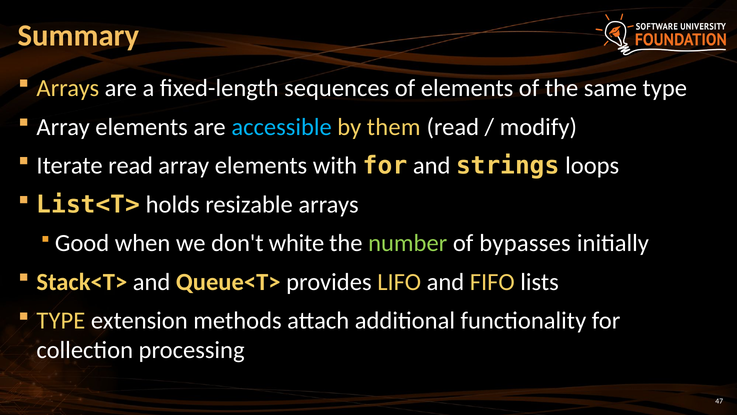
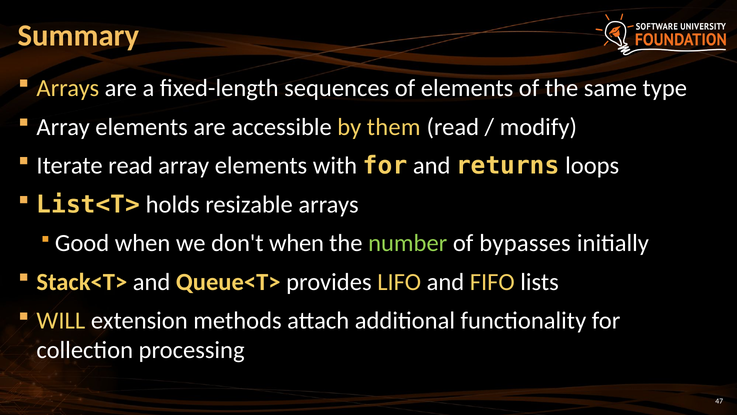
accessible colour: light blue -> white (282, 127)
strings: strings -> returns (508, 166)
don't white: white -> when (296, 243)
TYPE: TYPE -> WILL (61, 321)
